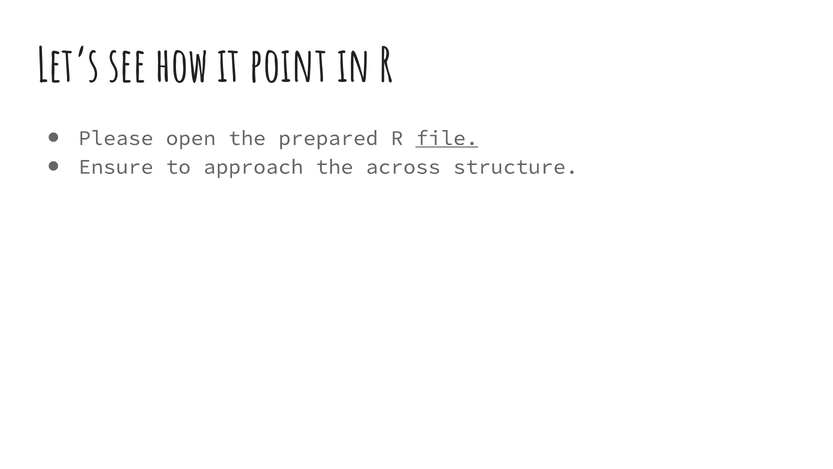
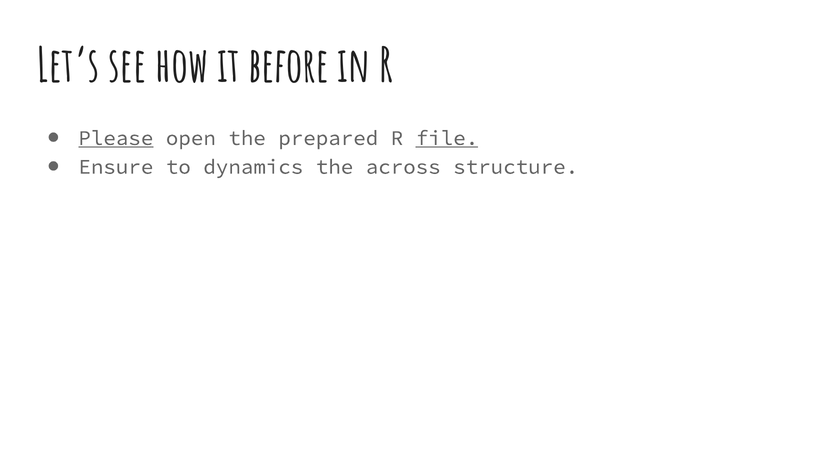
point: point -> before (289, 67)
Please underline: none -> present (116, 138)
approach: approach -> dynamics (253, 167)
